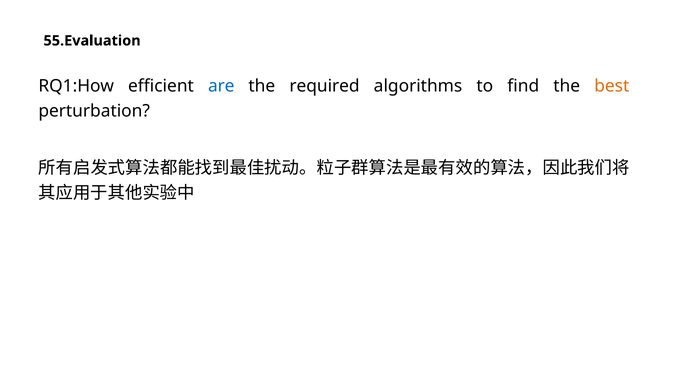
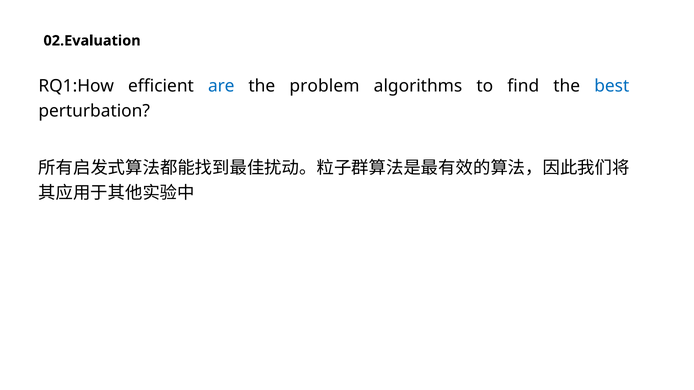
55.Evaluation: 55.Evaluation -> 02.Evaluation (92, 41)
required: required -> problem (324, 86)
best colour: orange -> blue (612, 86)
